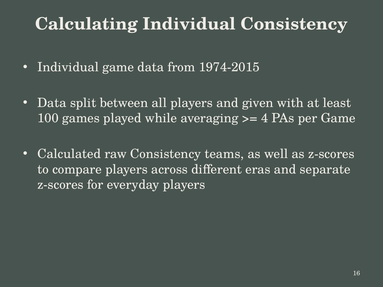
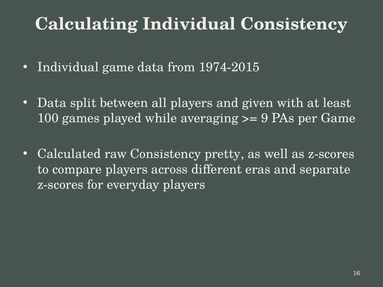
4: 4 -> 9 (265, 118)
teams: teams -> pretty (224, 154)
